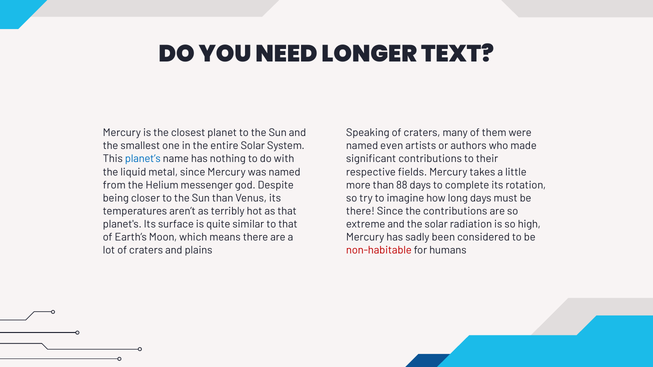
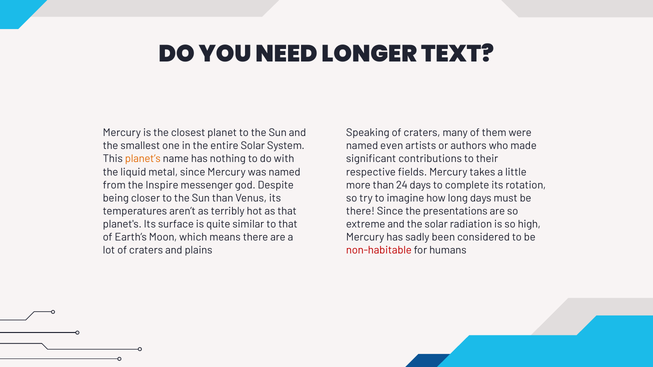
planet’s colour: blue -> orange (143, 159)
Helium: Helium -> Inspire (162, 185)
88: 88 -> 24 (402, 185)
the contributions: contributions -> presentations (455, 211)
